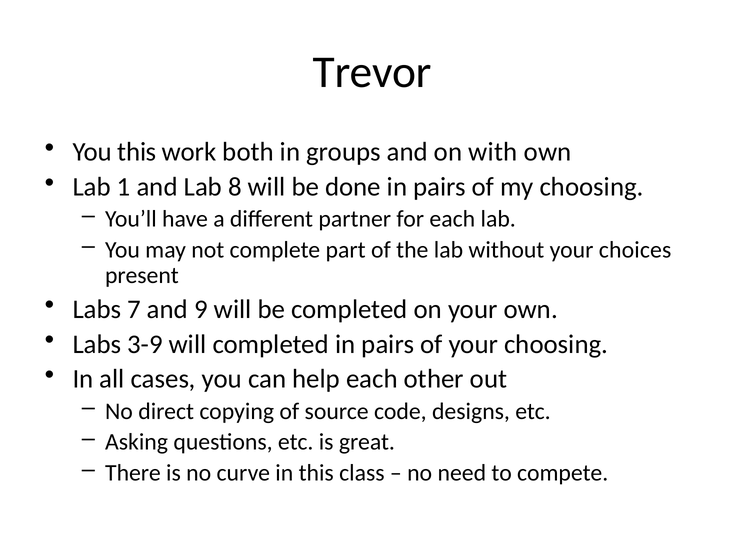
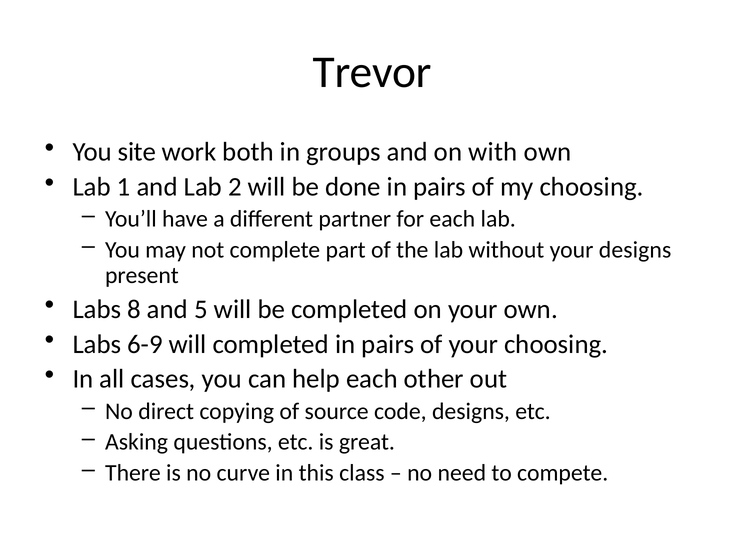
You this: this -> site (137, 152)
8: 8 -> 2 (235, 187)
your choices: choices -> designs (635, 250)
7: 7 -> 8 (134, 309)
9: 9 -> 5 (201, 309)
3-9: 3-9 -> 6-9 (145, 344)
